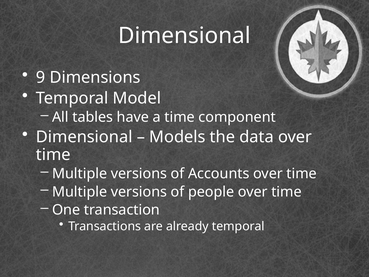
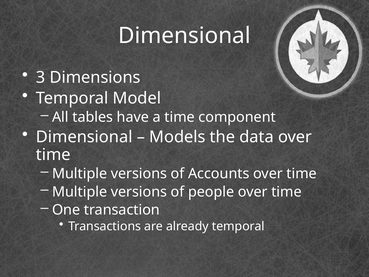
9: 9 -> 3 (41, 77)
